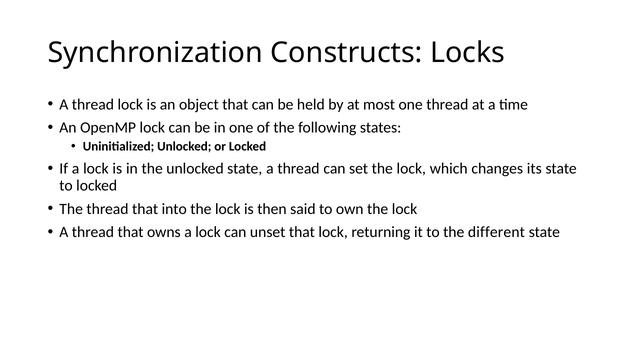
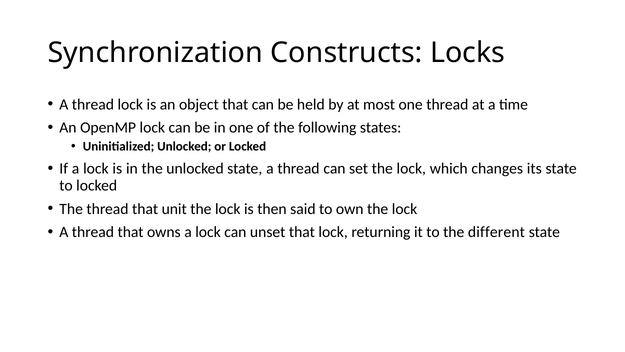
into: into -> unit (174, 209)
